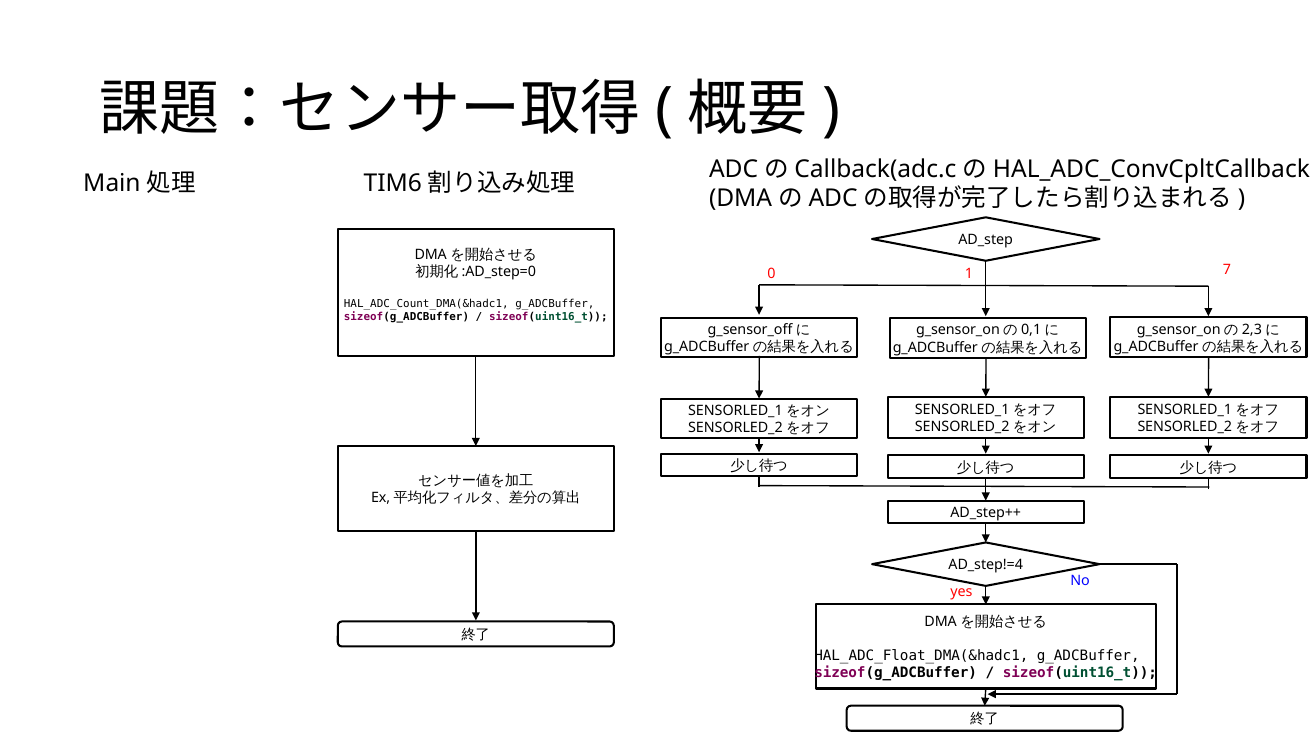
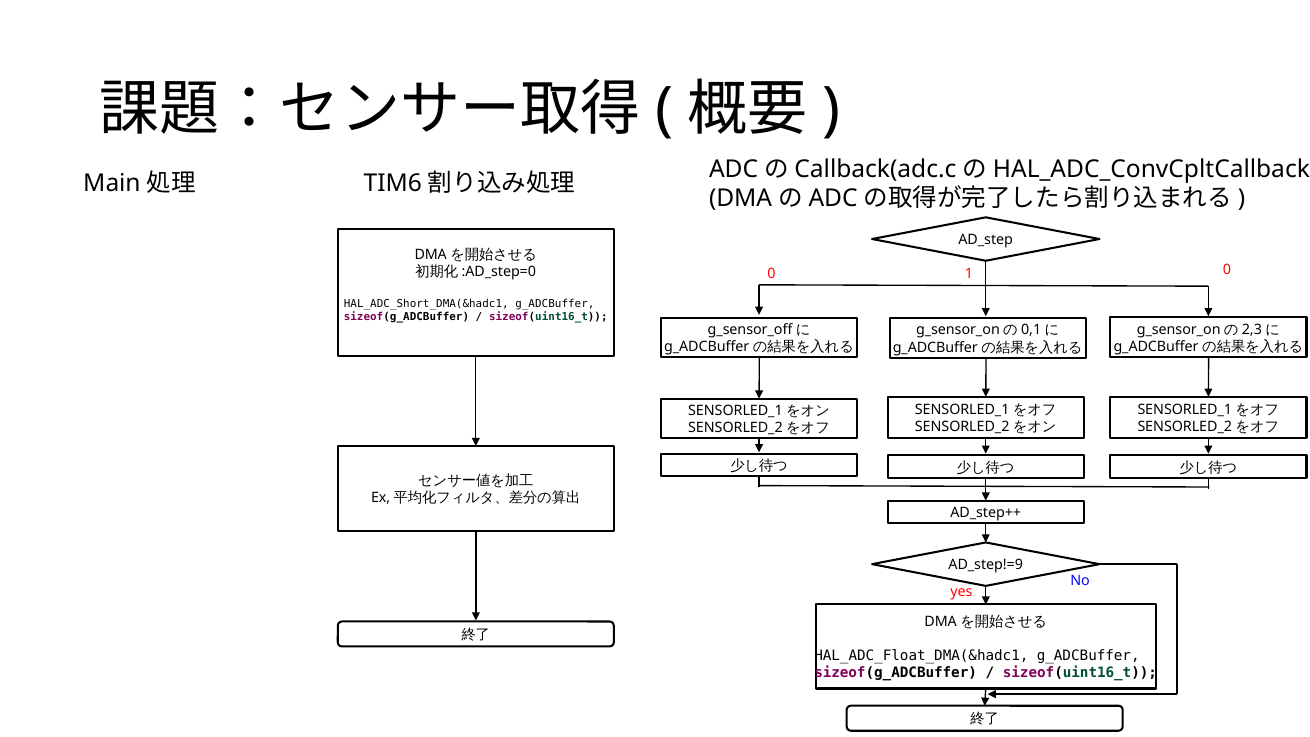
1 7: 7 -> 0 (1227, 270)
HAL_ADC_Count_DMA(&hadc1: HAL_ADC_Count_DMA(&hadc1 -> HAL_ADC_Short_DMA(&hadc1 (426, 304)
AD_step!=4: AD_step!=4 -> AD_step!=9 (986, 565)
